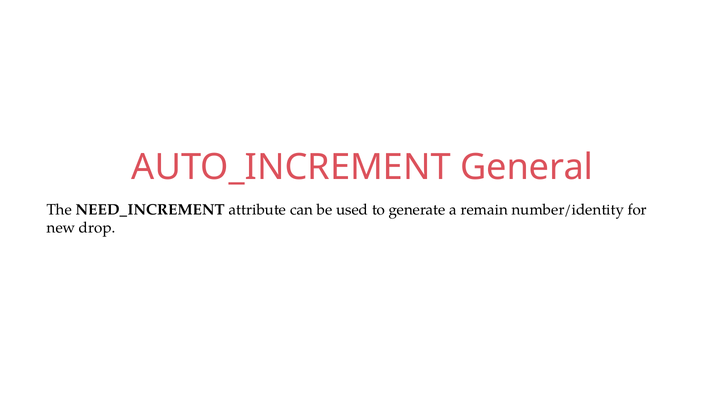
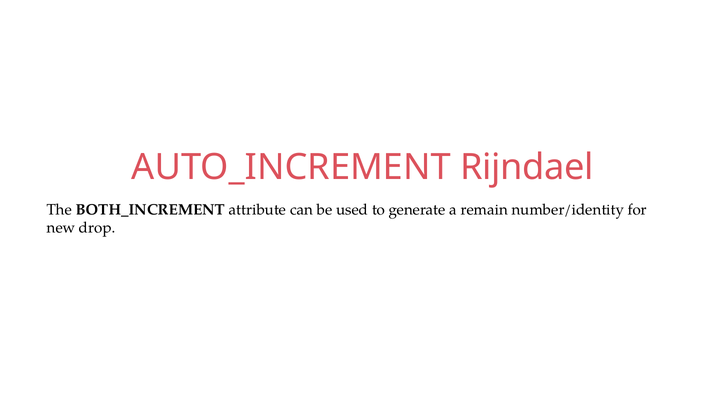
General: General -> Rijndael (527, 167)
NEED_INCREMENT: NEED_INCREMENT -> BOTH_INCREMENT (150, 209)
